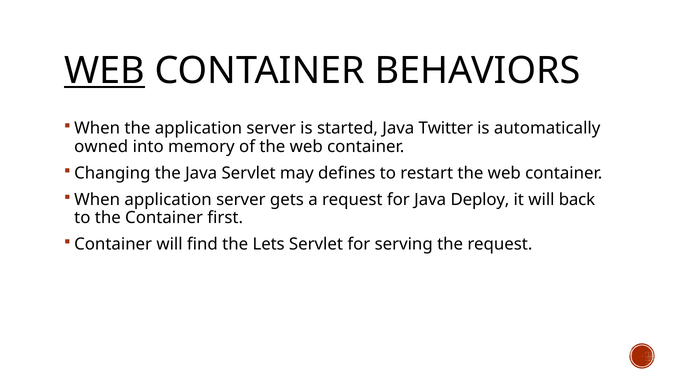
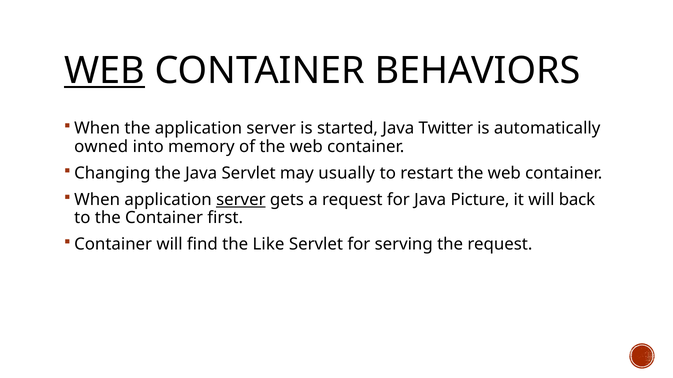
defines: defines -> usually (347, 173)
server underline: none -> present (241, 200)
Deploy: Deploy -> Picture (480, 200)
Lets: Lets -> Like (269, 245)
